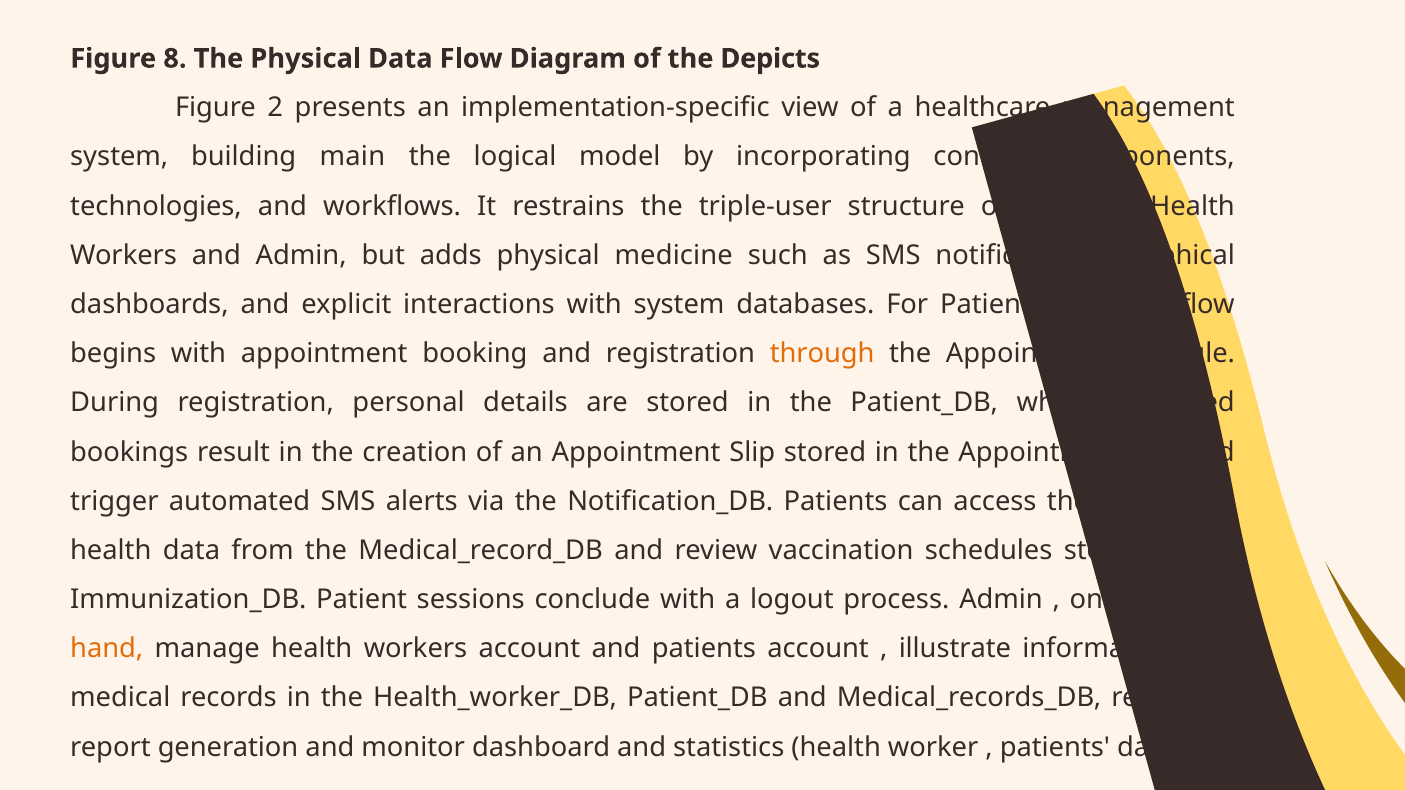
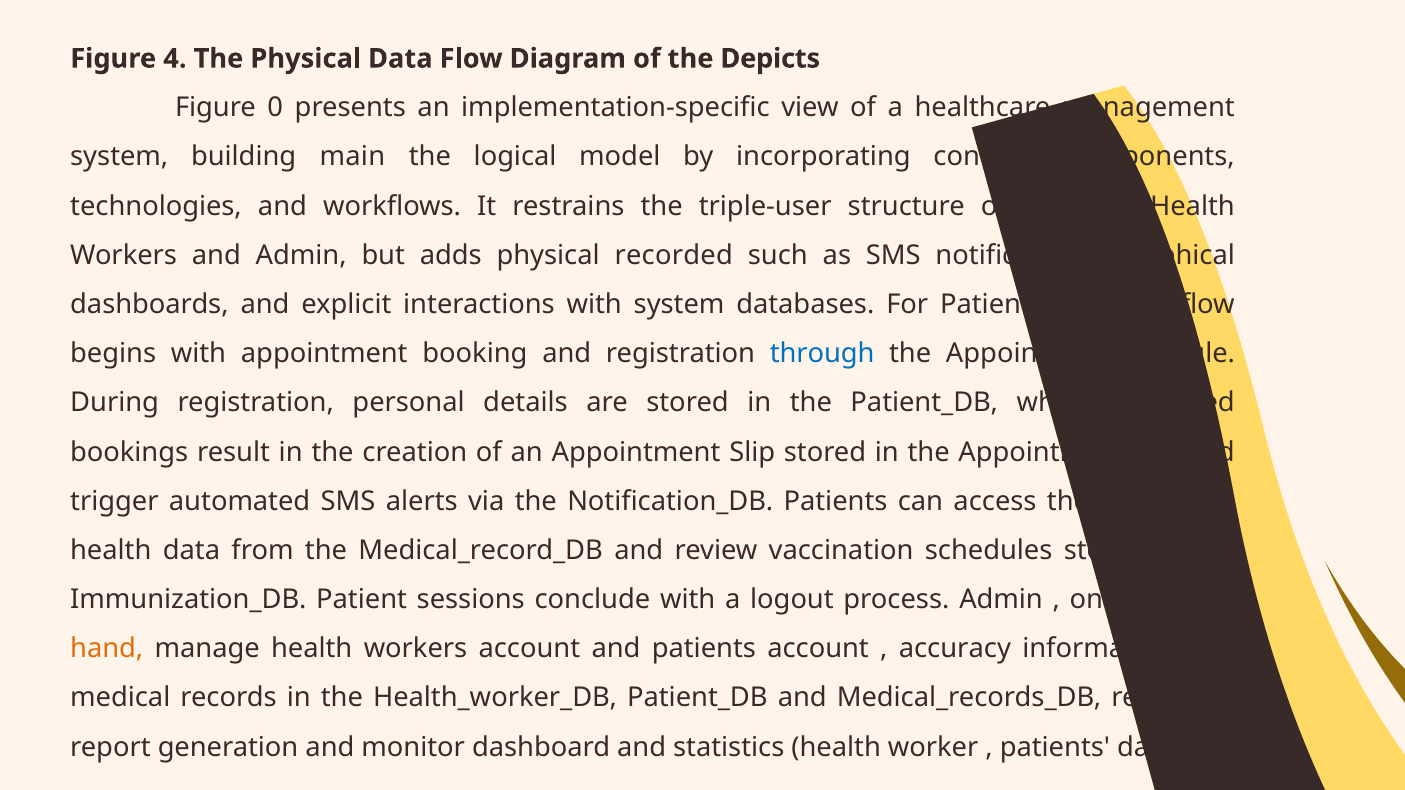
8: 8 -> 4 (175, 59)
2: 2 -> 0 (275, 108)
medicine: medicine -> recorded (674, 255)
through colour: orange -> blue (822, 354)
illustrate: illustrate -> accuracy (955, 649)
